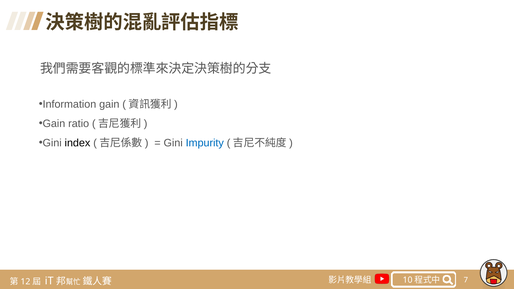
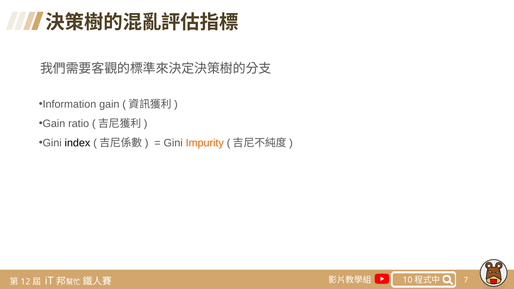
Impurity colour: blue -> orange (205, 143)
